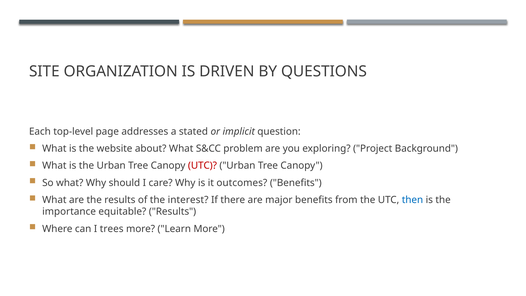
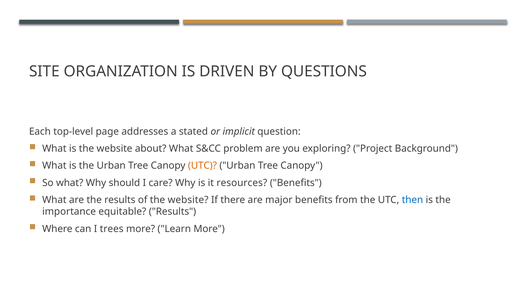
UTC colour: red -> orange (202, 166)
outcomes: outcomes -> resources (242, 183)
of the interest: interest -> website (188, 200)
